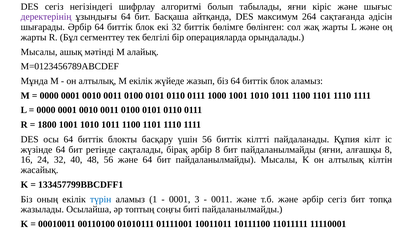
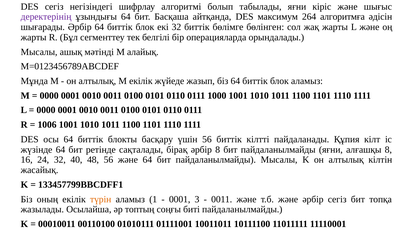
сақтағанда: сақтағанда -> алгоритмға (343, 17)
1800: 1800 -> 1006 (47, 124)
түрін colour: blue -> orange (101, 199)
